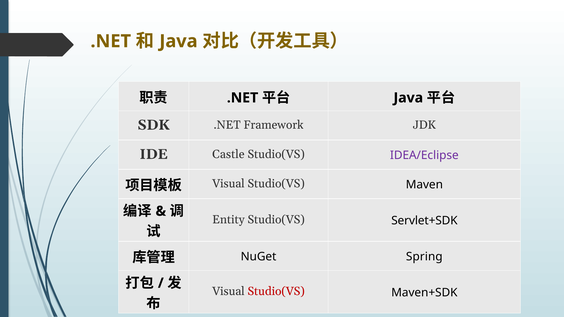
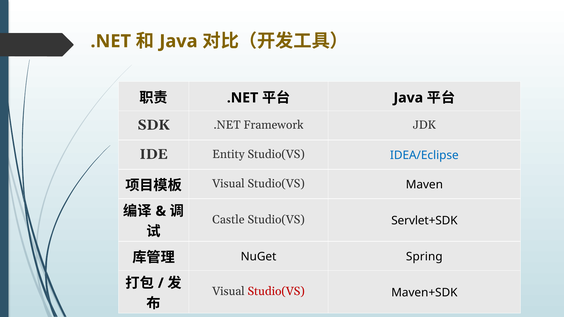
Castle: Castle -> Entity (228, 154)
IDEA/Eclipse colour: purple -> blue (424, 156)
Entity: Entity -> Castle (228, 220)
